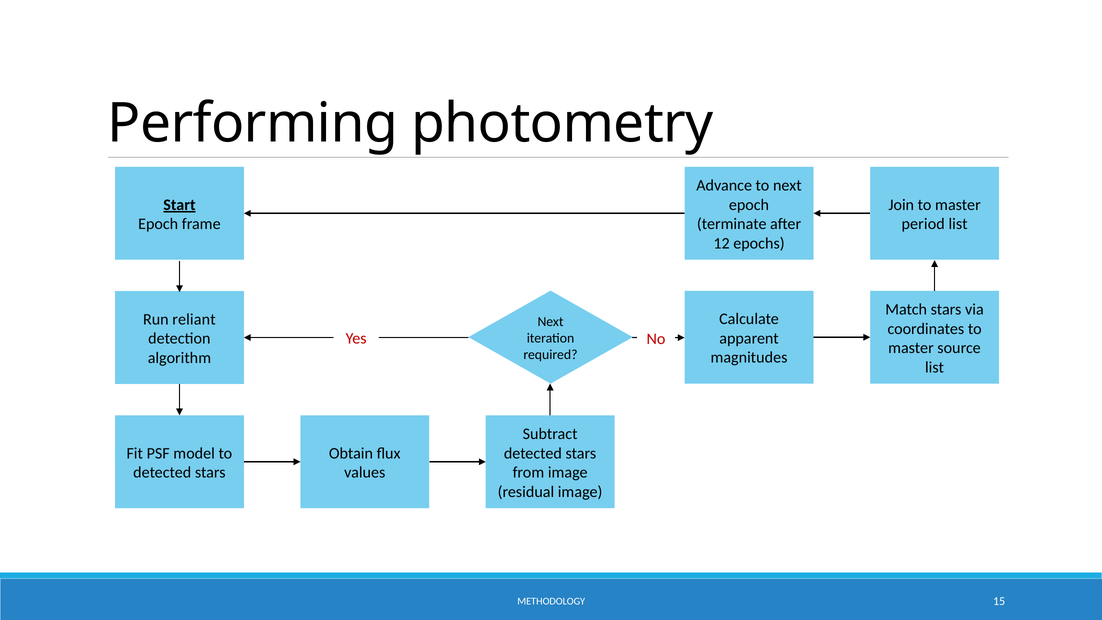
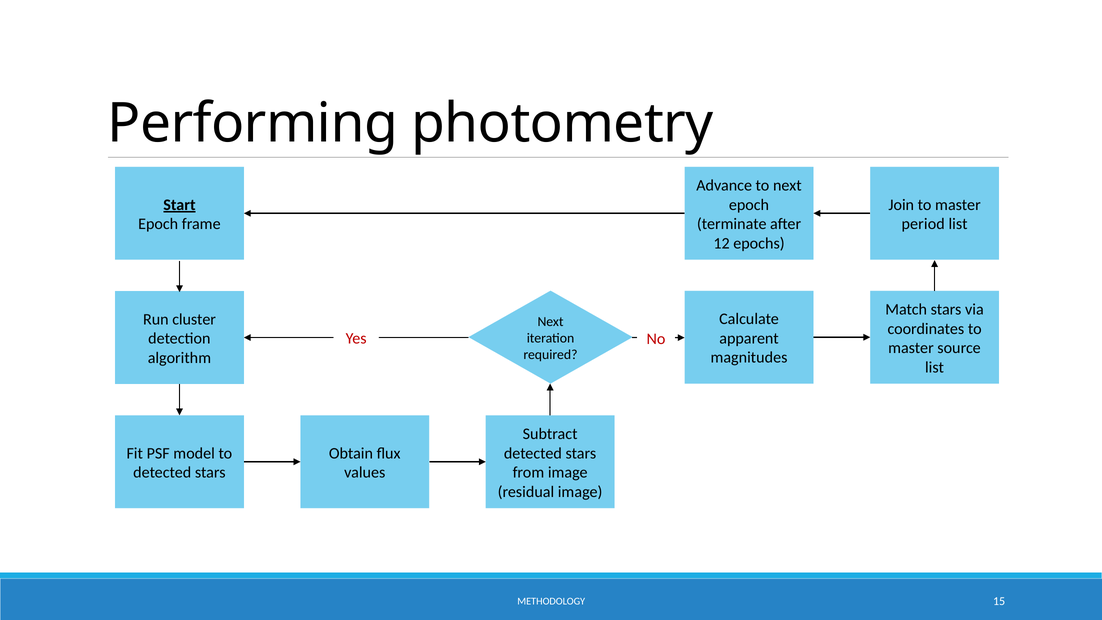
reliant: reliant -> cluster (194, 319)
